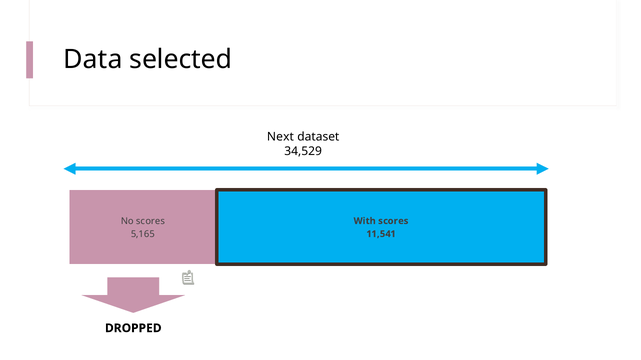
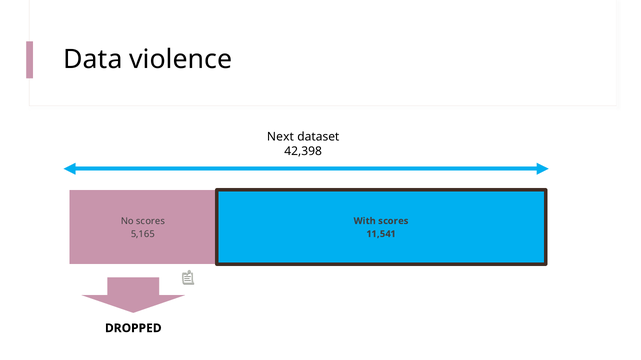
selected: selected -> violence (181, 60)
34,529: 34,529 -> 42,398 (303, 152)
